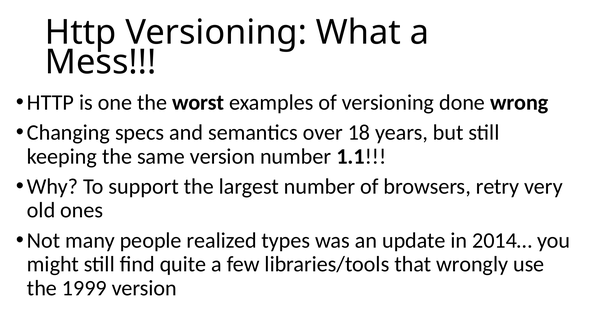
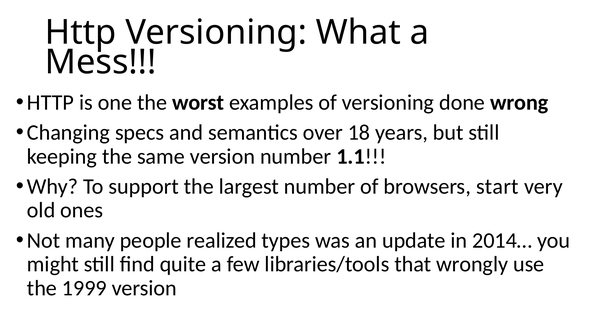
retry: retry -> start (497, 186)
